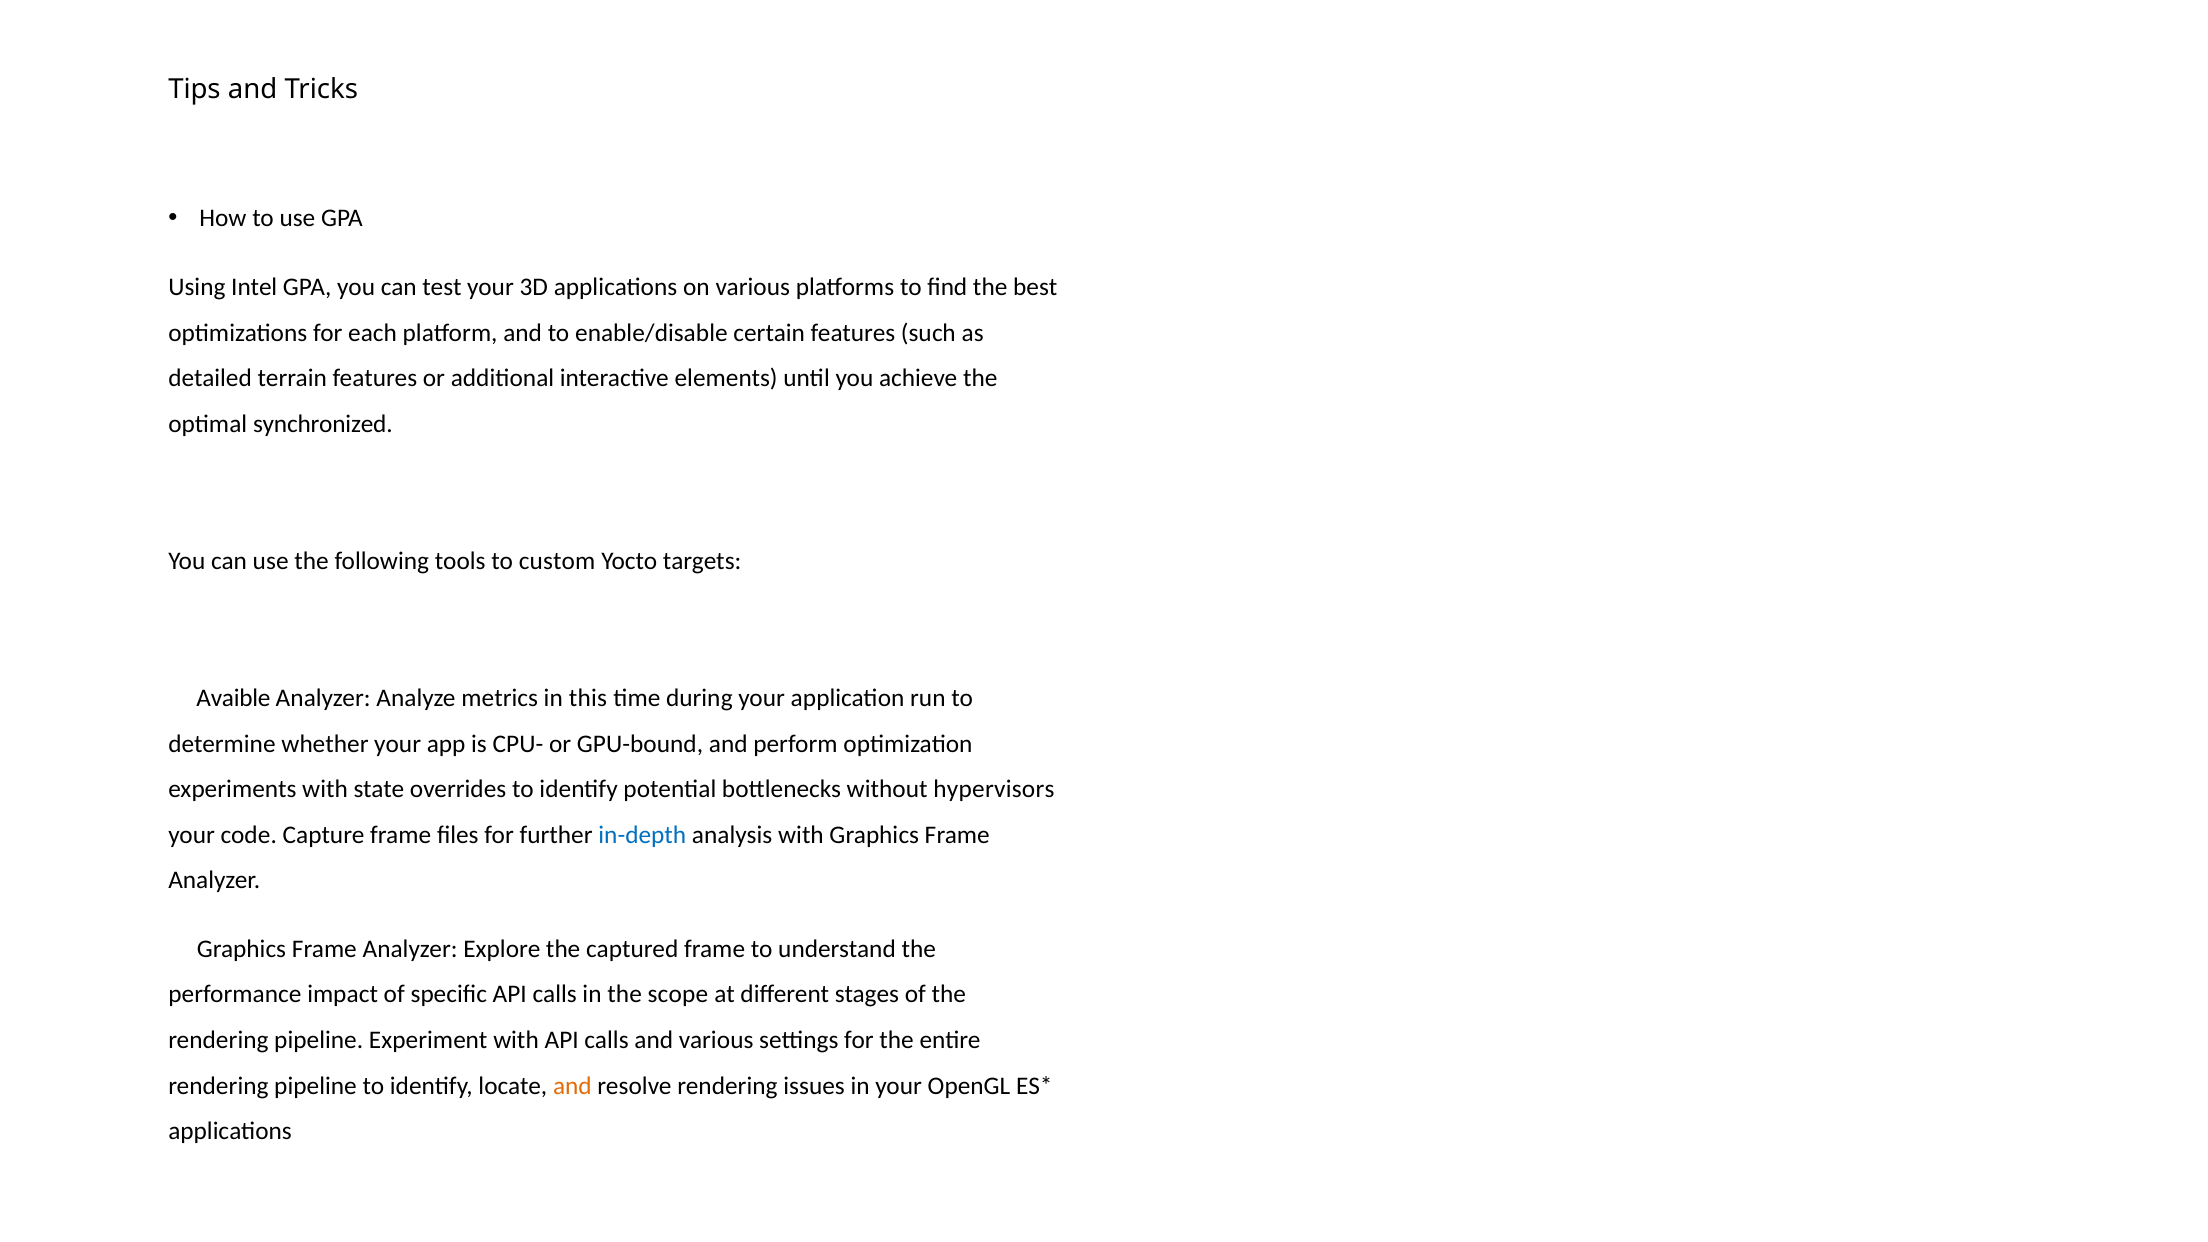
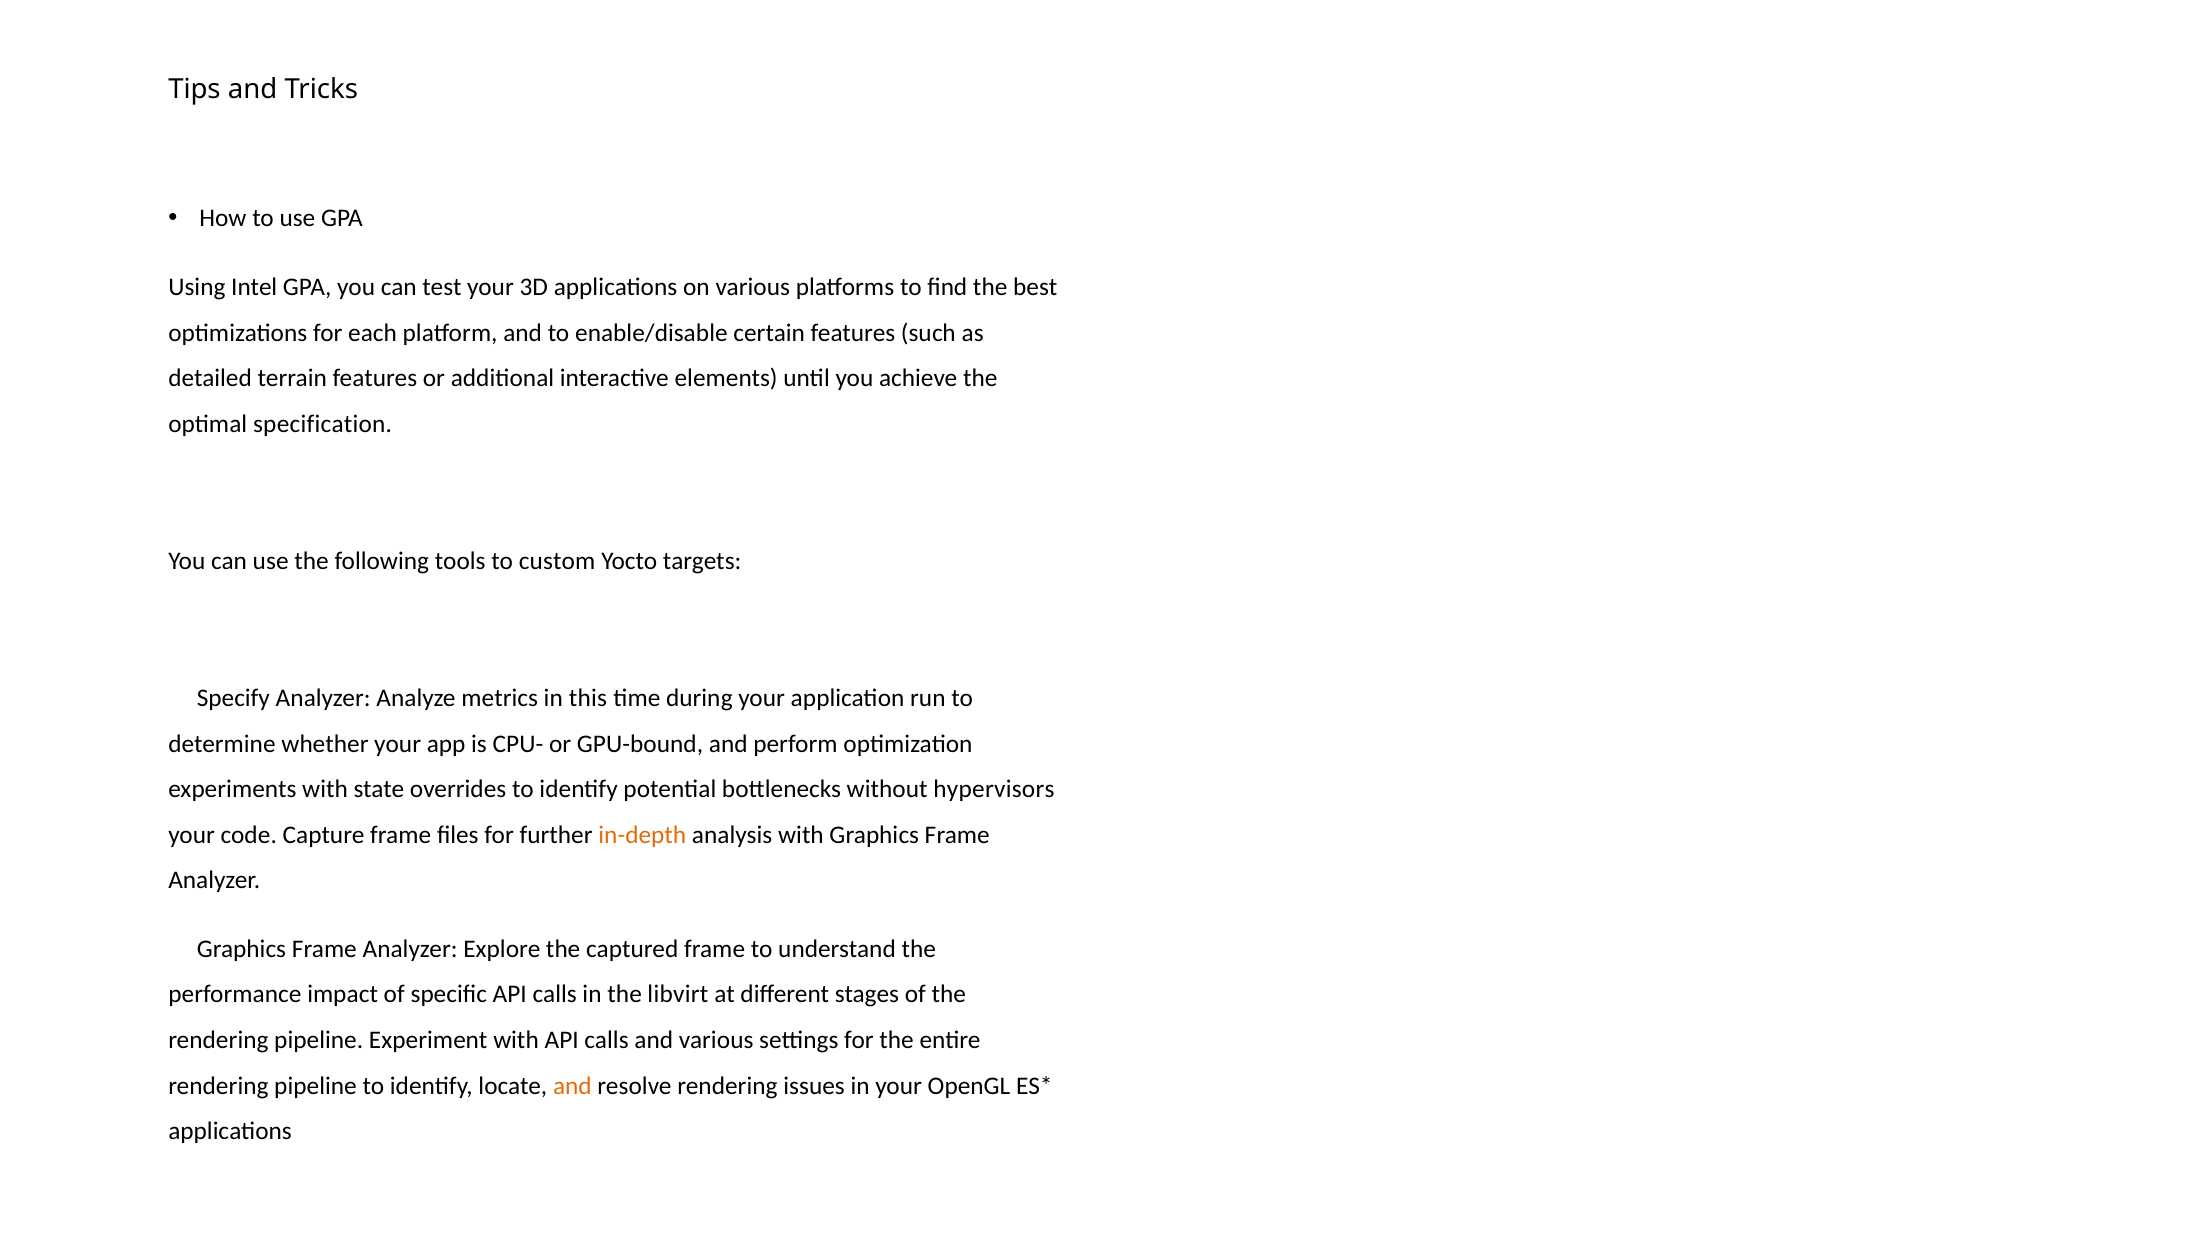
synchronized: synchronized -> specification (323, 424)
Avaible: Avaible -> Specify (233, 698)
in-depth colour: blue -> orange (642, 835)
scope: scope -> libvirt (678, 995)
